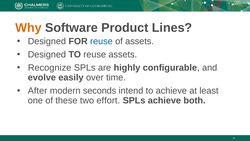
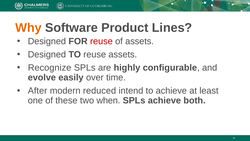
reuse colour: blue -> red (101, 41)
seconds: seconds -> reduced (100, 91)
effort: effort -> when (108, 100)
